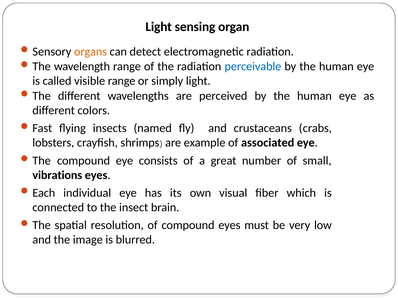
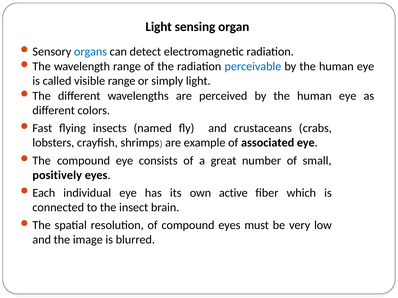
organs colour: orange -> blue (91, 52)
vibrations: vibrations -> positively (57, 175)
visual: visual -> active (233, 193)
